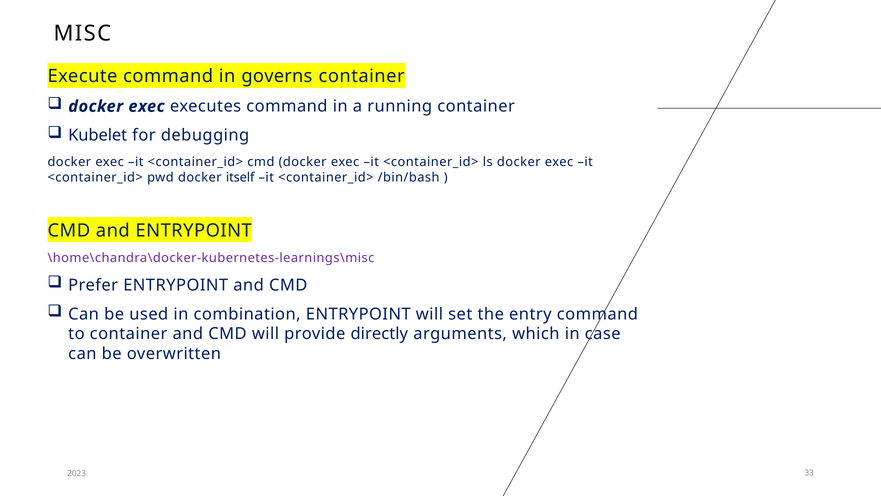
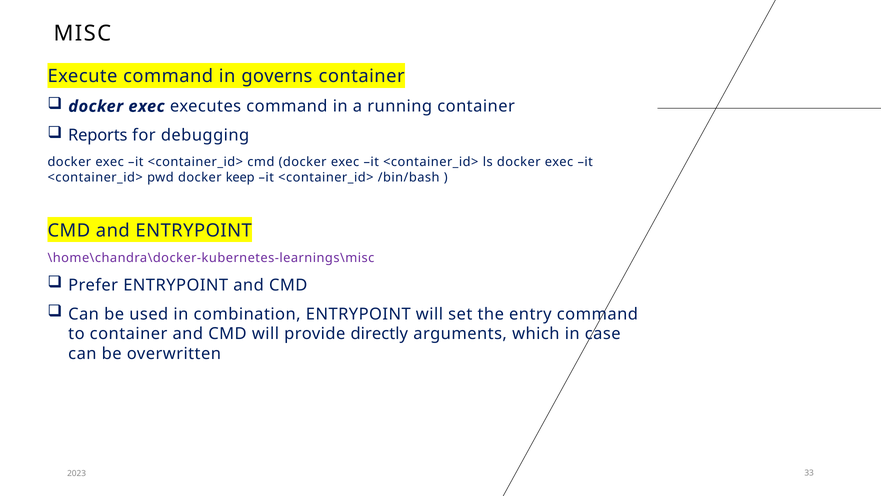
Kubelet: Kubelet -> Reports (98, 135)
itself: itself -> keep (240, 177)
